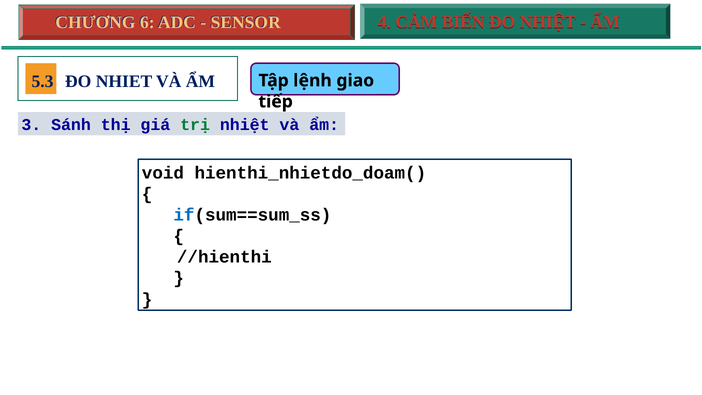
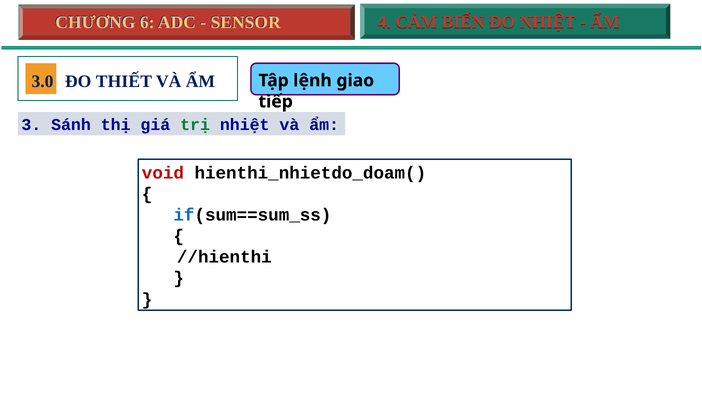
5.3: 5.3 -> 3.0 (42, 81)
NHIET: NHIET -> THIẾT (124, 82)
void colour: black -> red (163, 173)
